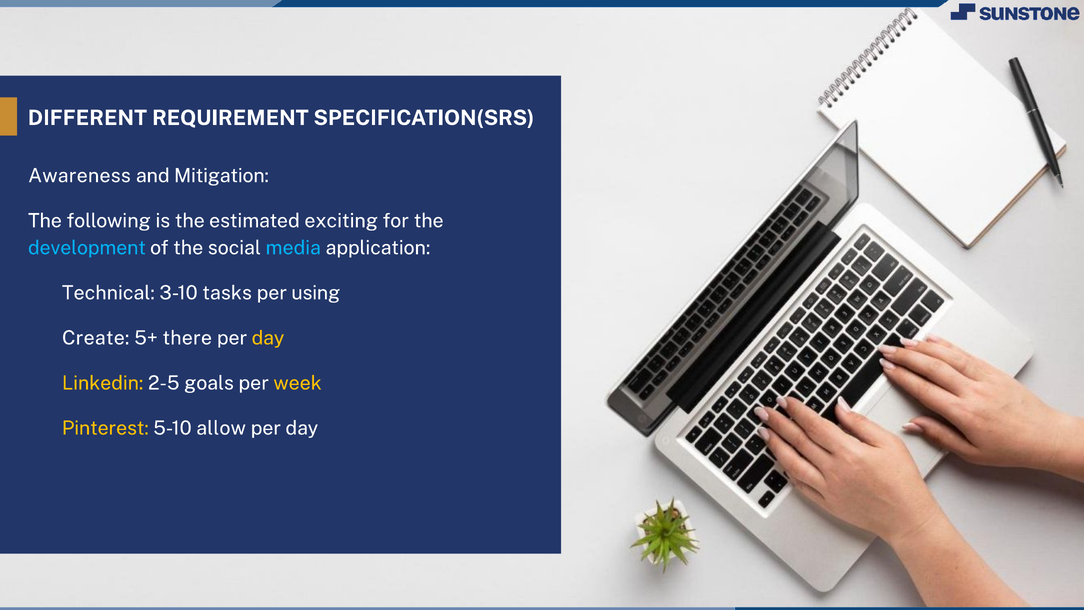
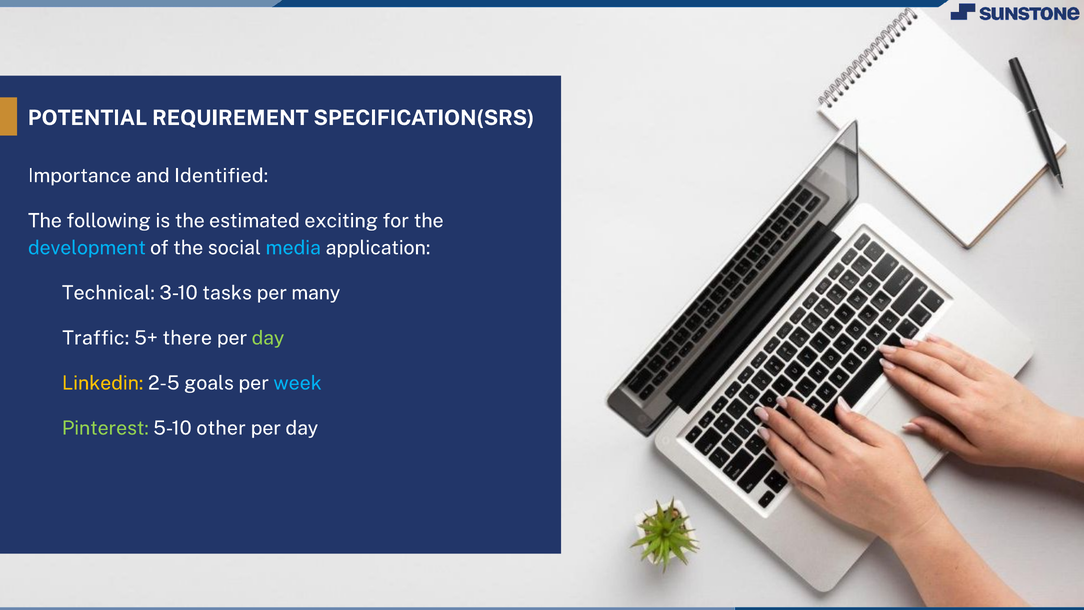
DIFFERENT: DIFFERENT -> POTENTIAL (88, 118)
Awareness: Awareness -> Importance (80, 176)
Mitigation: Mitigation -> Identified (221, 176)
using: using -> many (316, 293)
Create: Create -> Traffic (96, 338)
day colour: yellow -> light green (268, 338)
week colour: yellow -> light blue (298, 383)
Pinterest colour: yellow -> light green (105, 428)
allow: allow -> other (221, 428)
